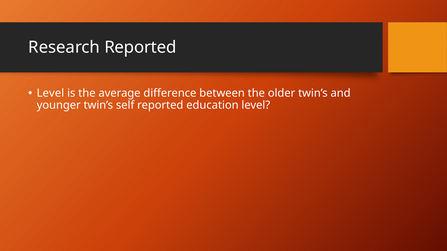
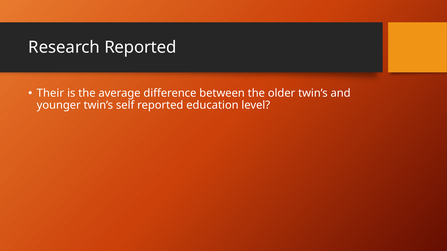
Level: Level -> Their (50, 93)
